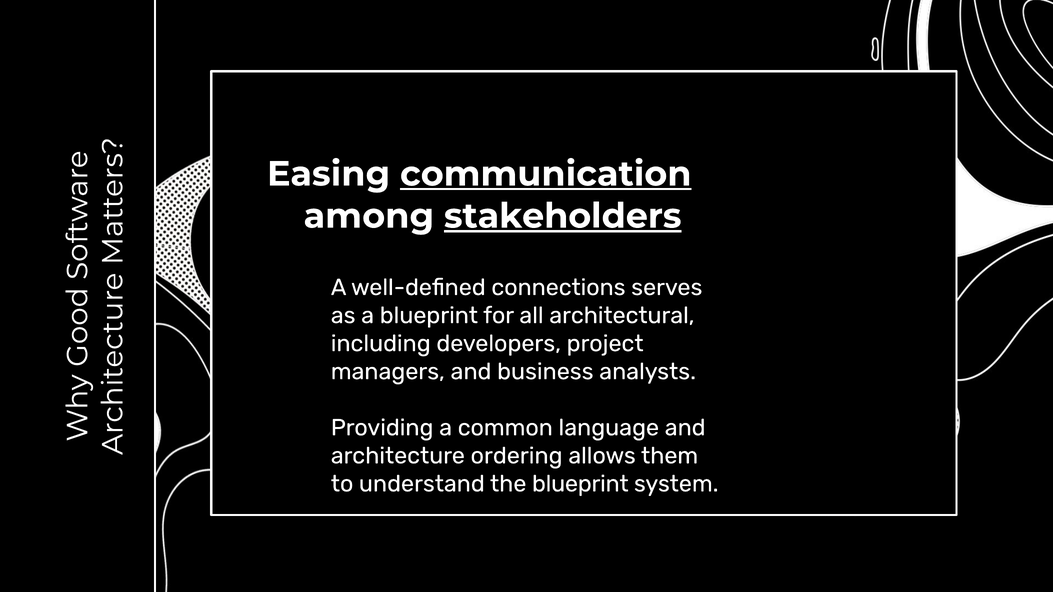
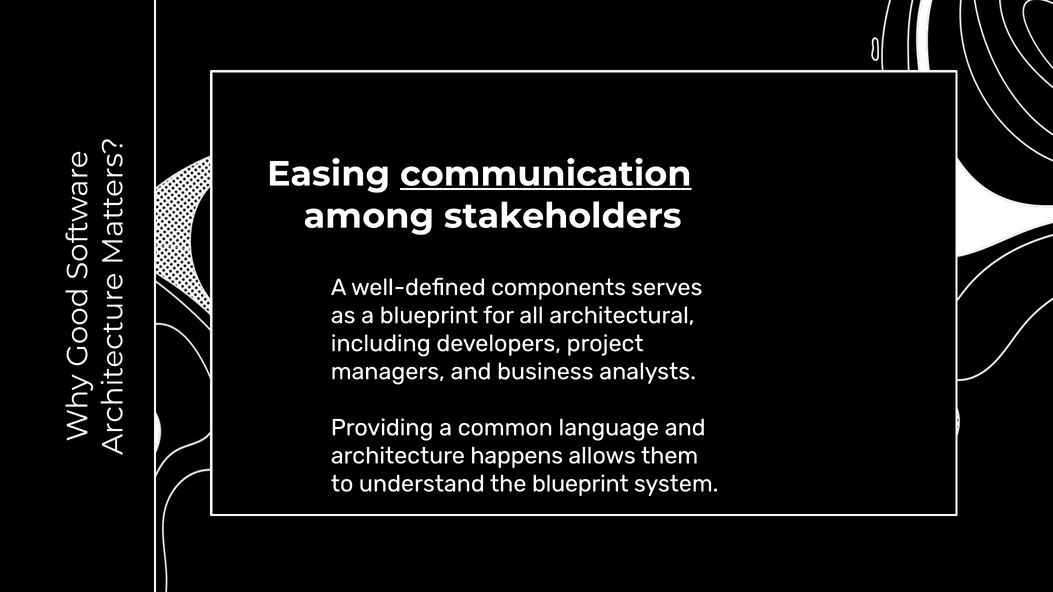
stakeholders underline: present -> none (563, 216)
connections: connections -> components (559, 288)
ordering: ordering -> happens (517, 456)
